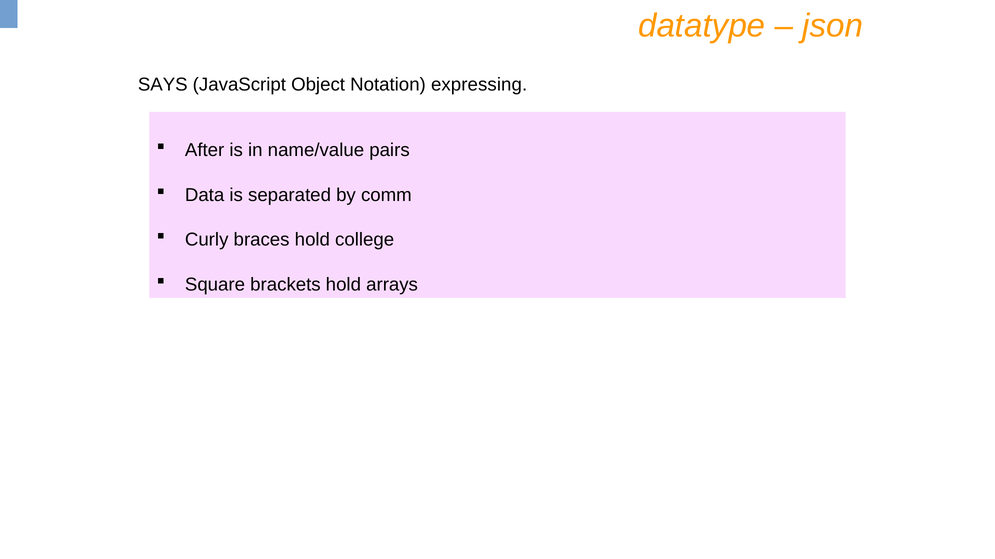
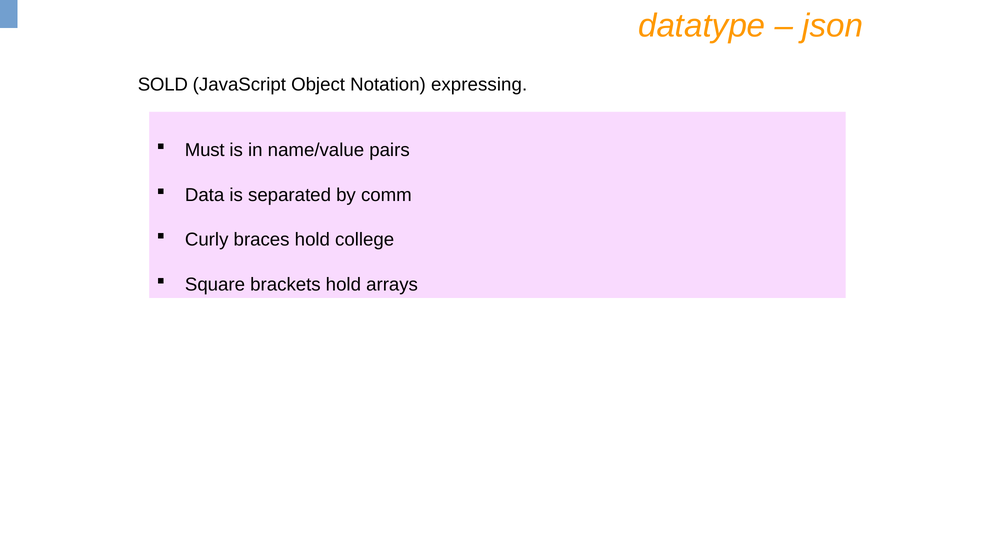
SAYS: SAYS -> SOLD (163, 85)
After: After -> Must (205, 150)
